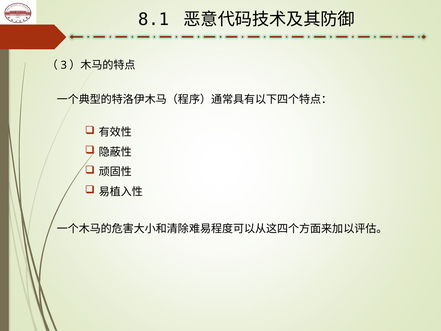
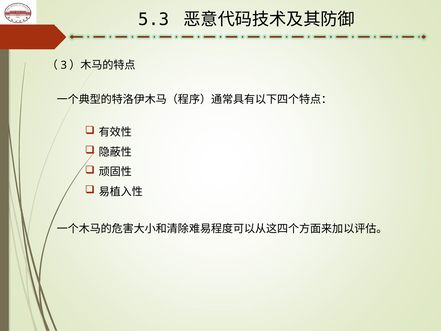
8.1: 8.1 -> 5.3 (154, 19)
